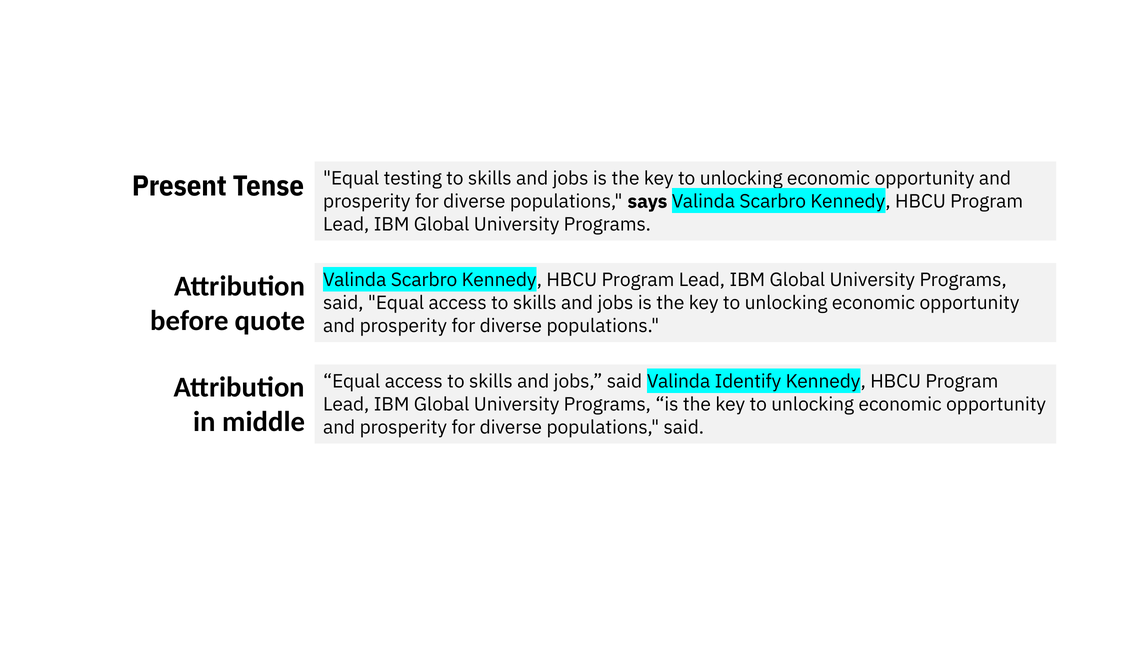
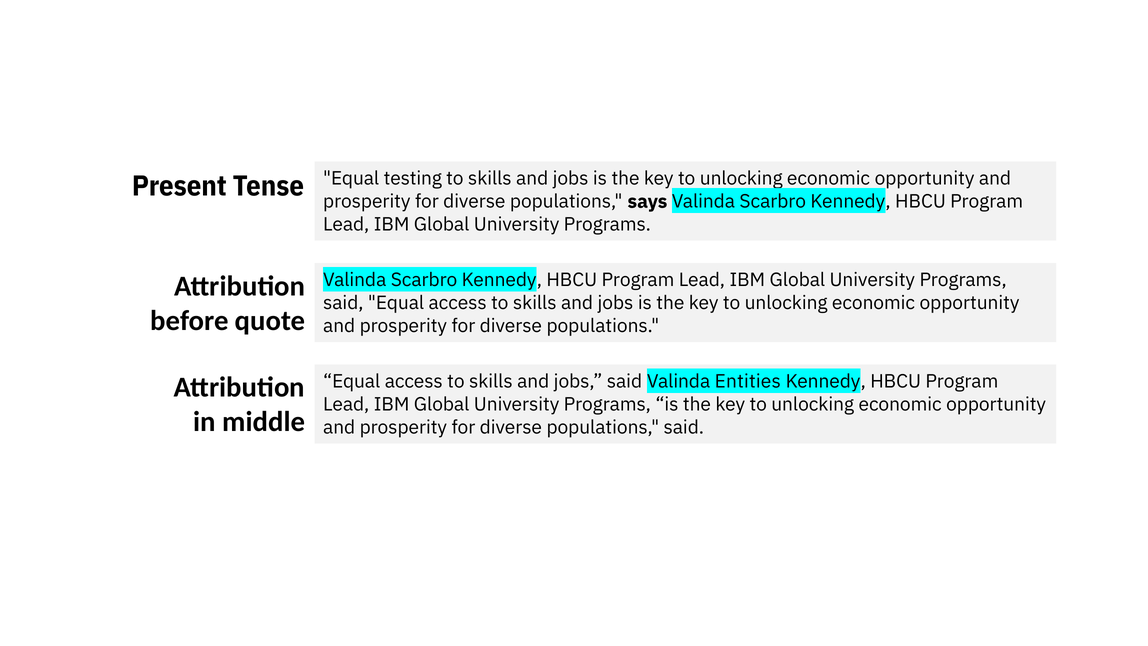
Identify: Identify -> Entities (748, 381)
